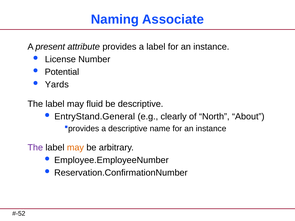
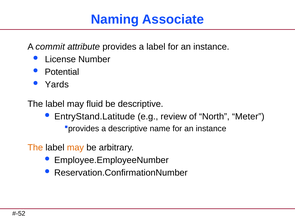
present: present -> commit (50, 47)
EntryStand.General: EntryStand.General -> EntryStand.Latitude (95, 117)
clearly: clearly -> review (174, 117)
About: About -> Meter (248, 117)
The colour: purple -> orange (35, 148)
